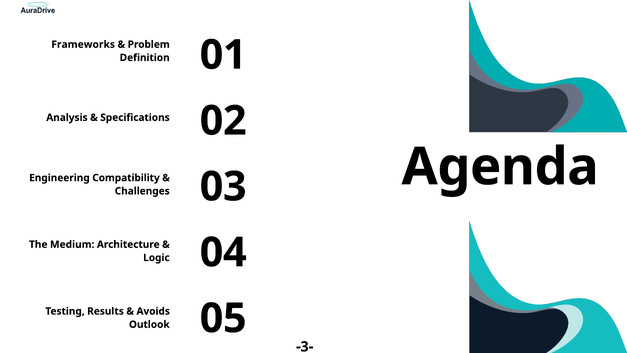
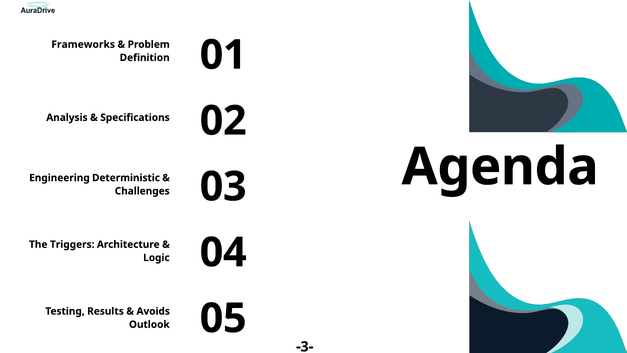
Compatibility: Compatibility -> Deterministic (126, 178)
Medium: Medium -> Triggers (72, 244)
